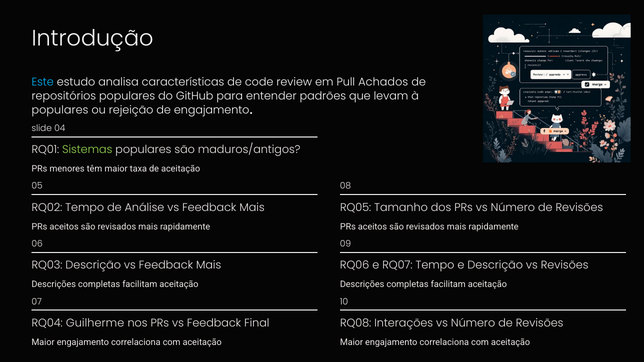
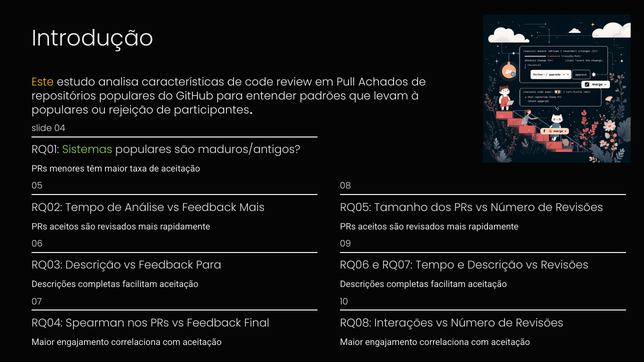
Este colour: light blue -> yellow (43, 82)
de engajamento: engajamento -> participantes (212, 110)
Descrição vs Feedback Mais: Mais -> Para (209, 265)
Guilherme: Guilherme -> Spearman (95, 323)
